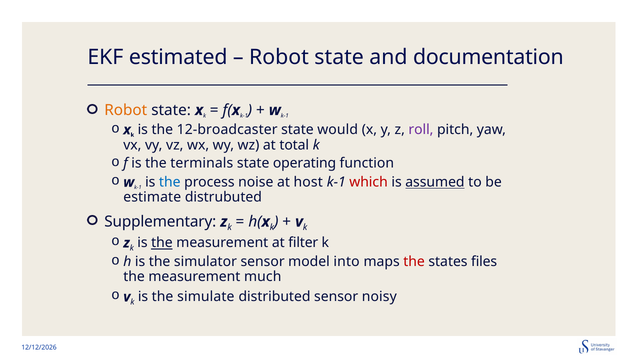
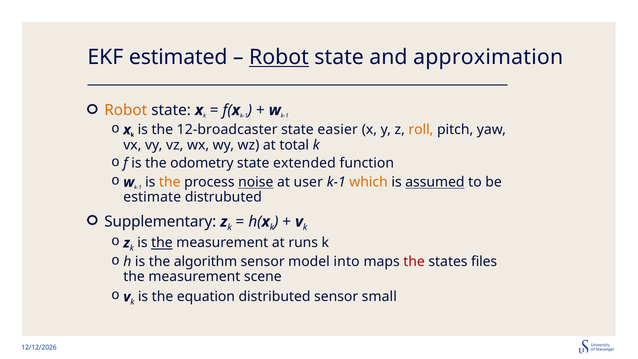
Robot underline: none -> present (279, 57)
documentation: documentation -> approximation (488, 57)
would: would -> easier (338, 130)
roll colour: purple -> orange (421, 130)
terminals: terminals -> odometry (202, 163)
operating: operating -> extended (304, 163)
the colour: blue -> orange (170, 182)
noise underline: none -> present (256, 182)
host: host -> user (308, 182)
which colour: red -> orange (369, 182)
filter: filter -> runs (303, 243)
simulator: simulator -> algorithm (206, 262)
much: much -> scene (263, 277)
simulate: simulate -> equation (206, 297)
noisy: noisy -> small (379, 297)
